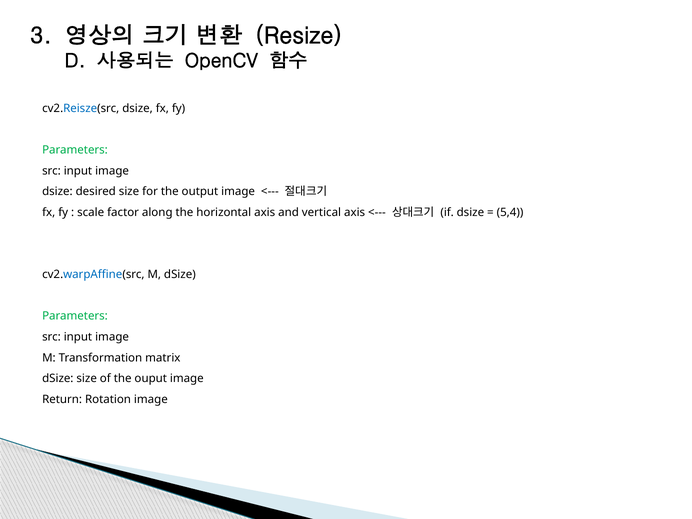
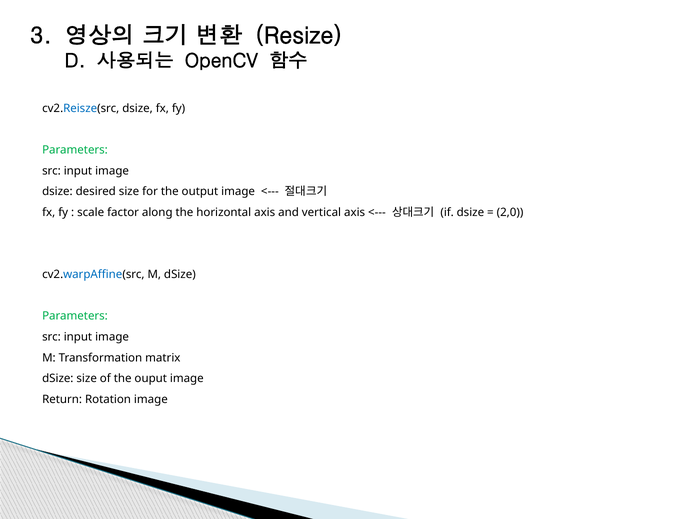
5,4: 5,4 -> 2,0 (510, 212)
